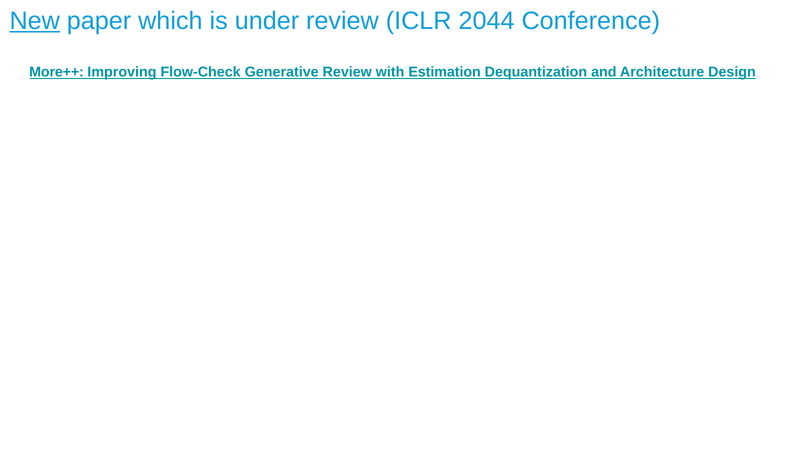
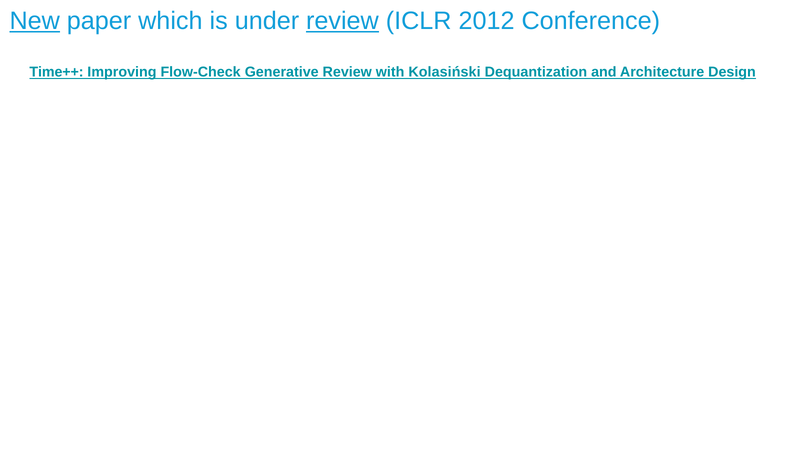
review underline: none -> present (342, 21)
2044: 2044 -> 2012 (487, 21)
More++: More++ -> Time++ (57, 72)
Estimation: Estimation -> Kolasiński (444, 72)
